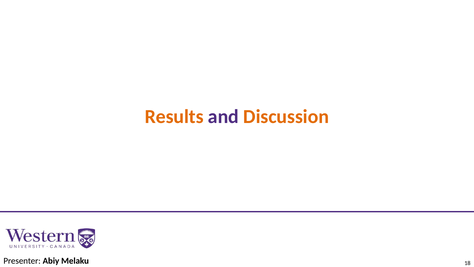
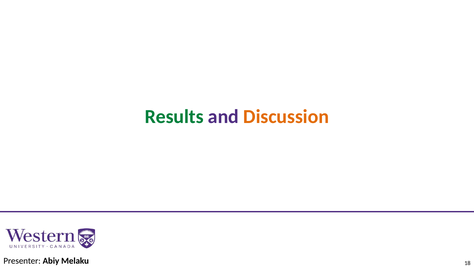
Results colour: orange -> green (174, 117)
